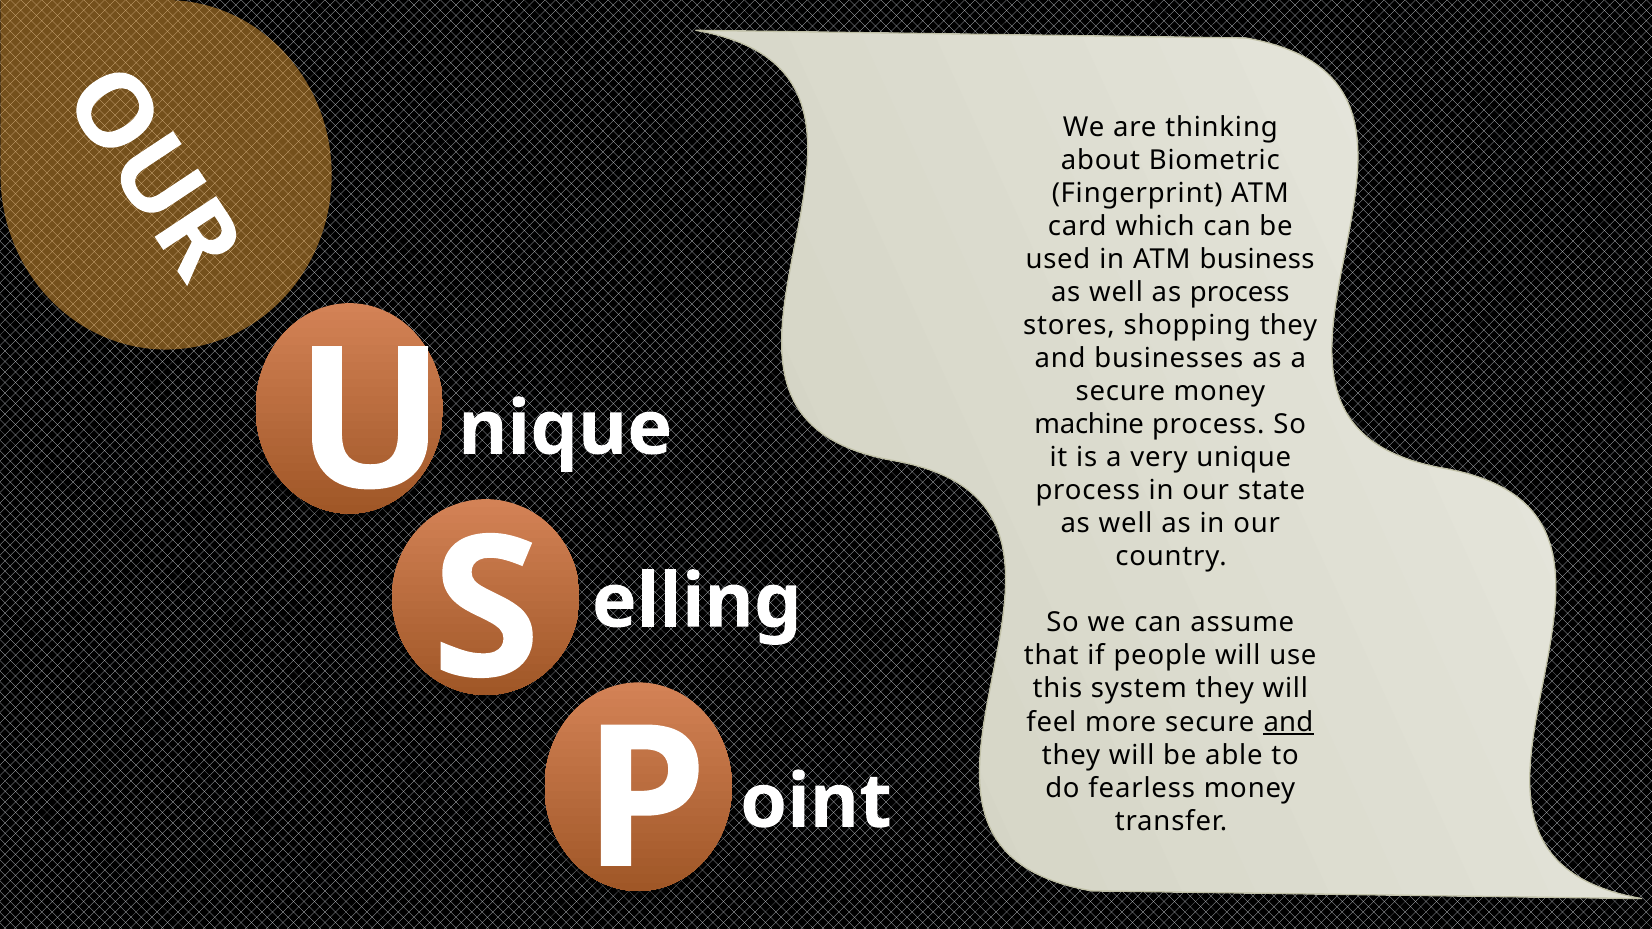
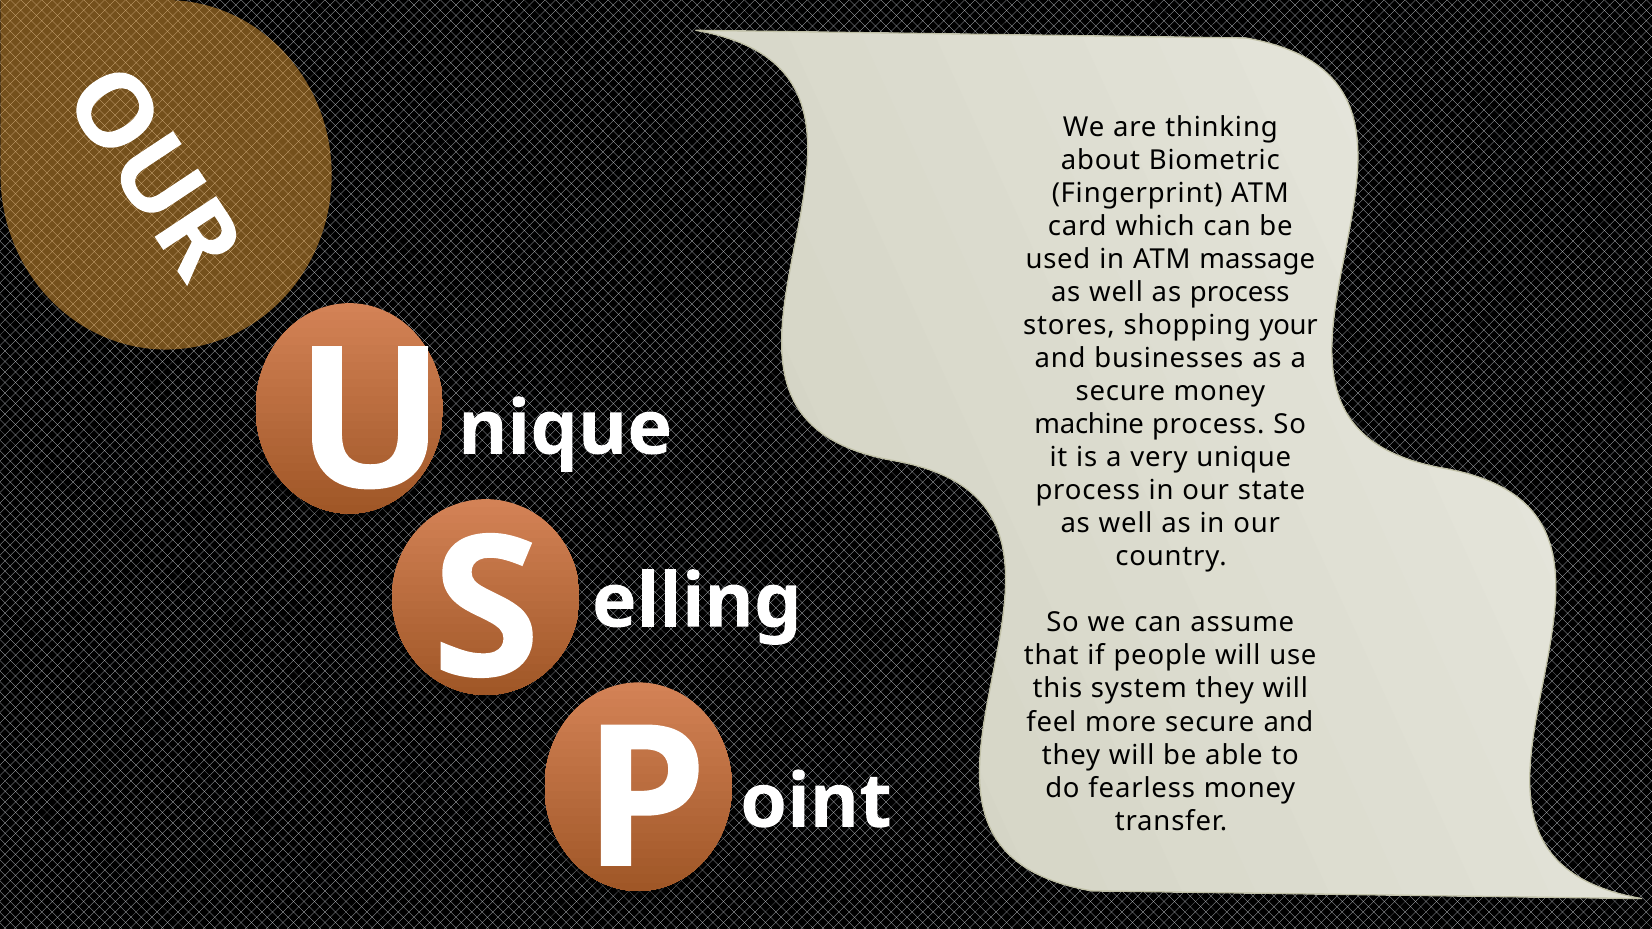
business: business -> massage (1257, 260)
shopping they: they -> your (1289, 326)
and underline: present -> none (1288, 722)
